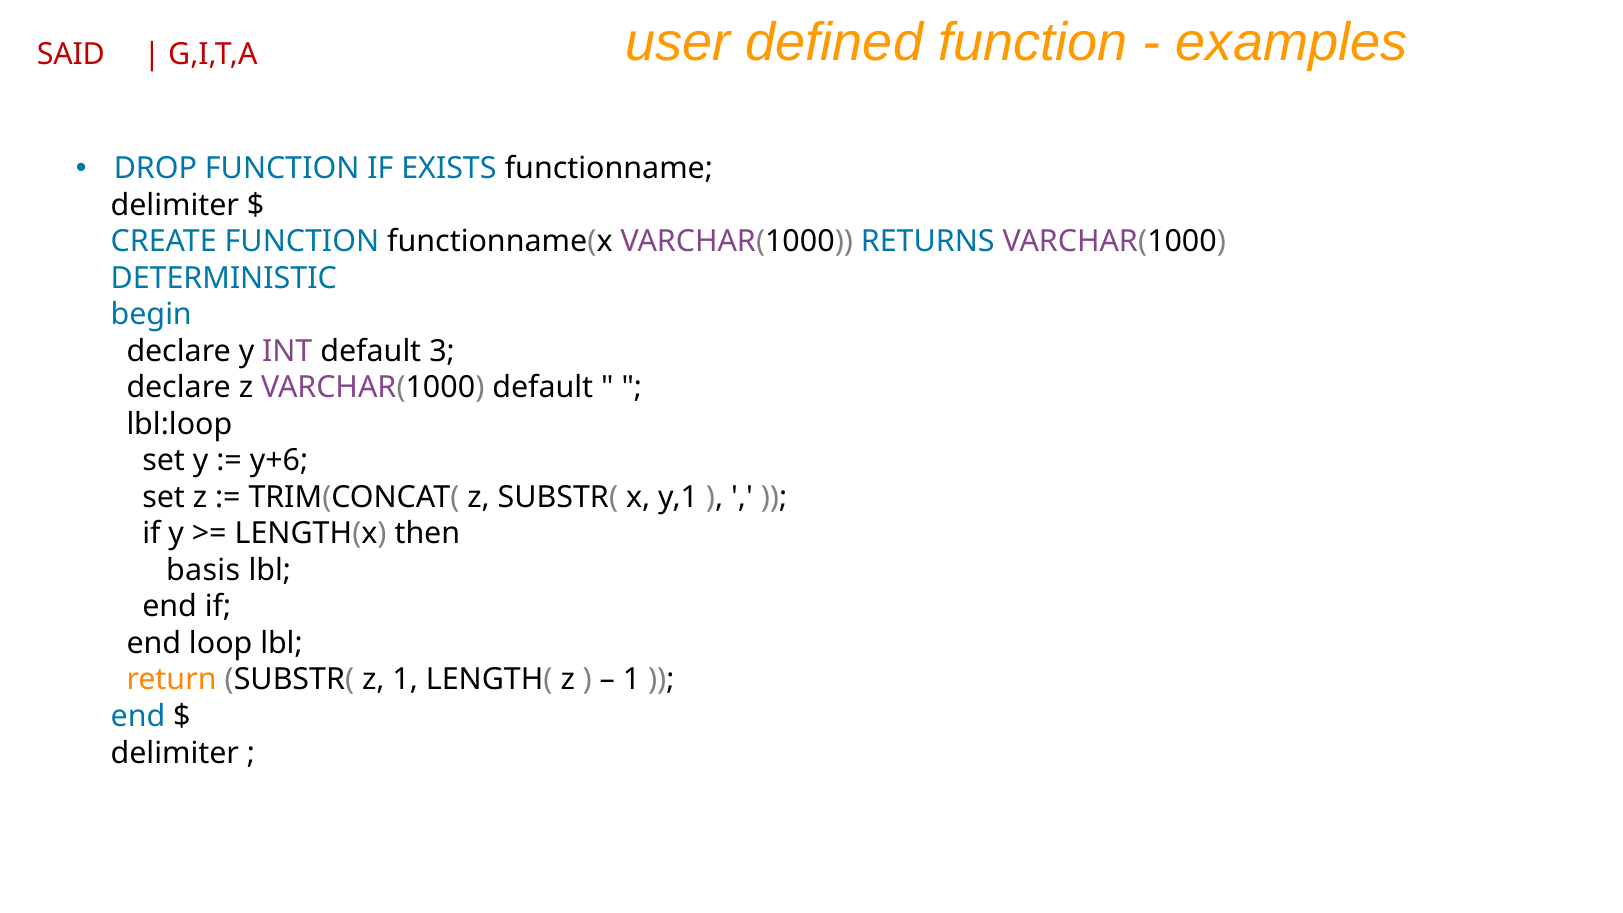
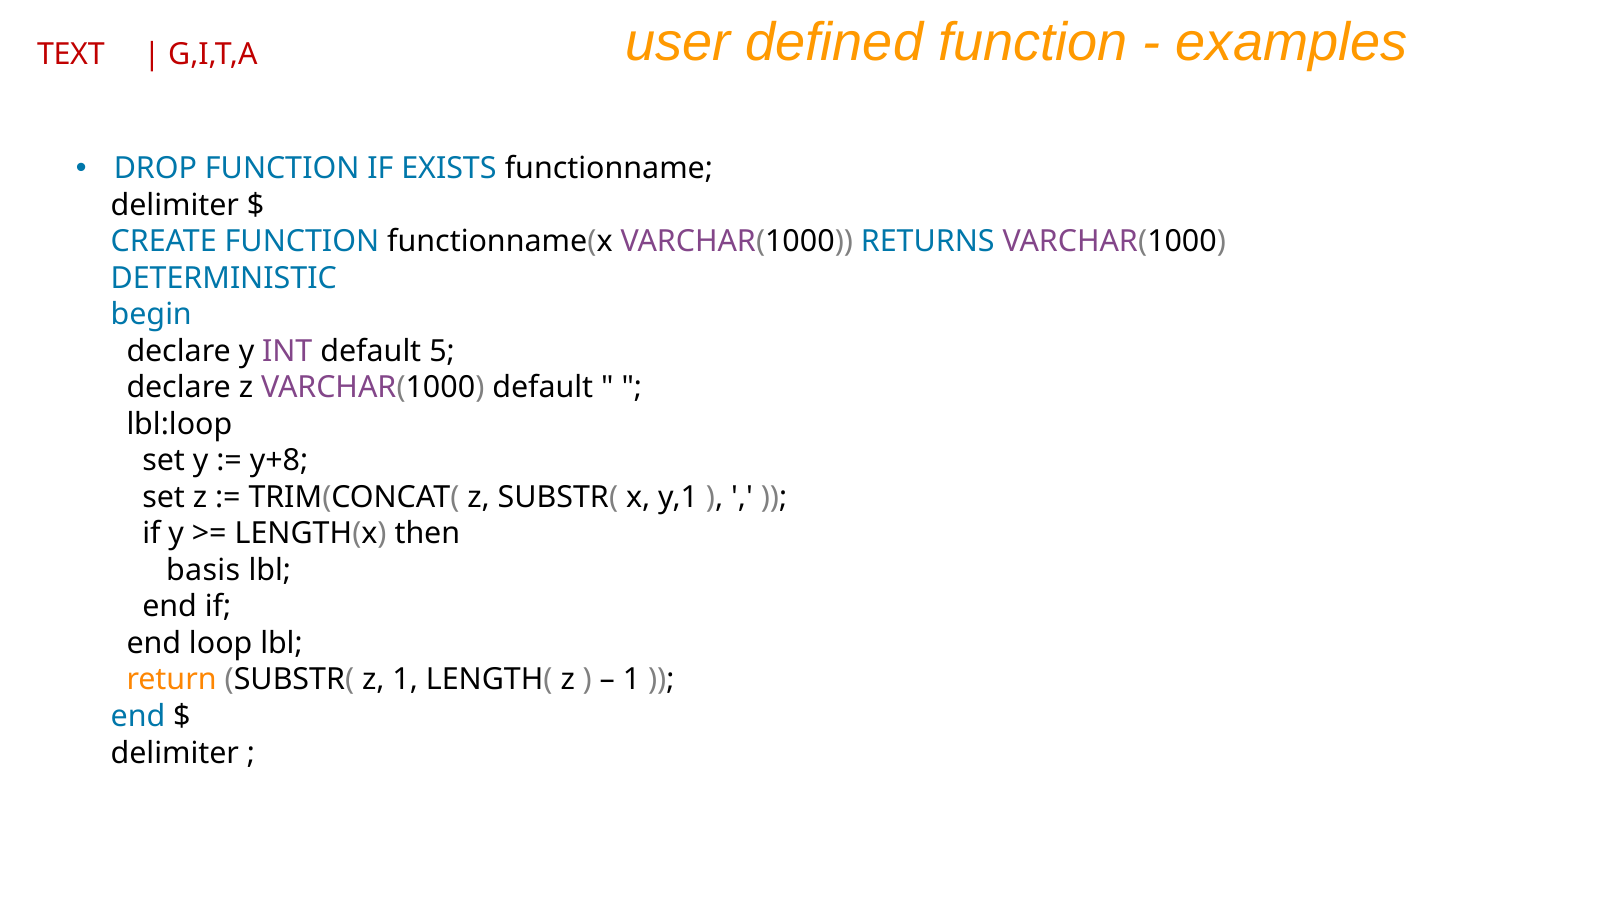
SAID: SAID -> TEXT (71, 54)
3: 3 -> 5 (442, 351)
y+6: y+6 -> y+8 (279, 461)
